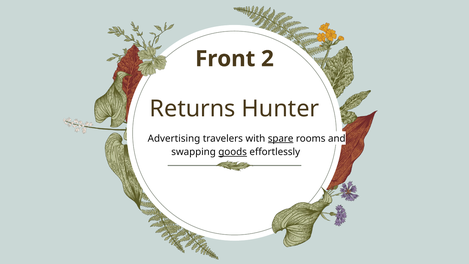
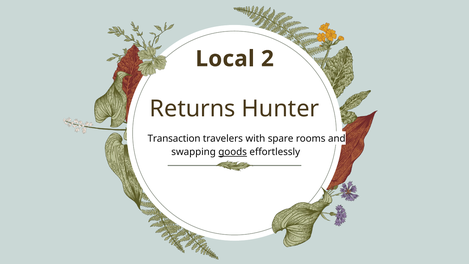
Front: Front -> Local (225, 59)
Advertising: Advertising -> Transaction (174, 138)
spare underline: present -> none (281, 138)
